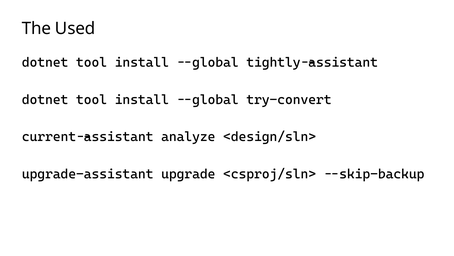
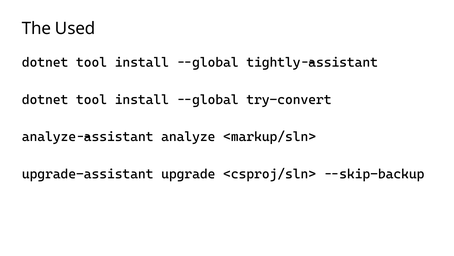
current-assistant: current-assistant -> analyze-assistant (88, 137)
<design/sln>: <design/sln> -> <markup/sln> (270, 137)
